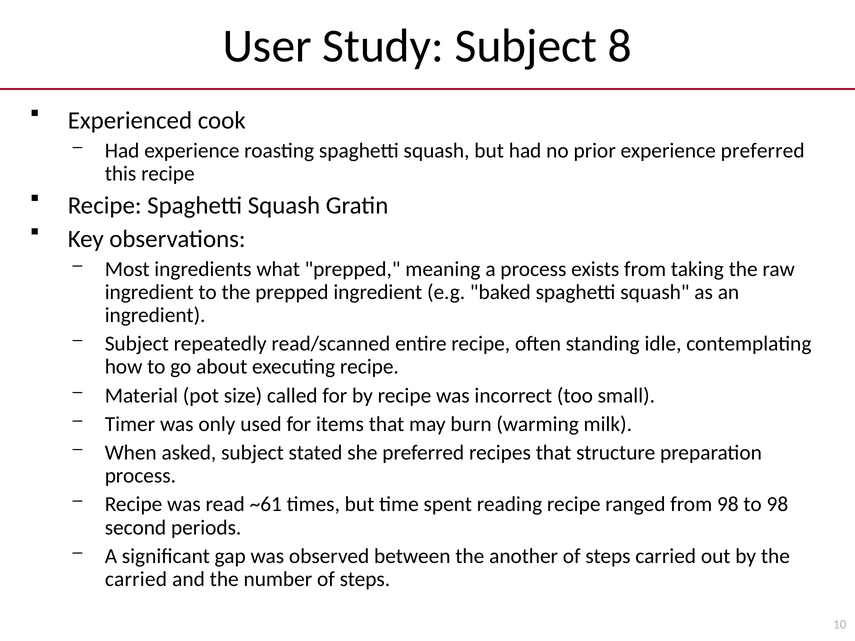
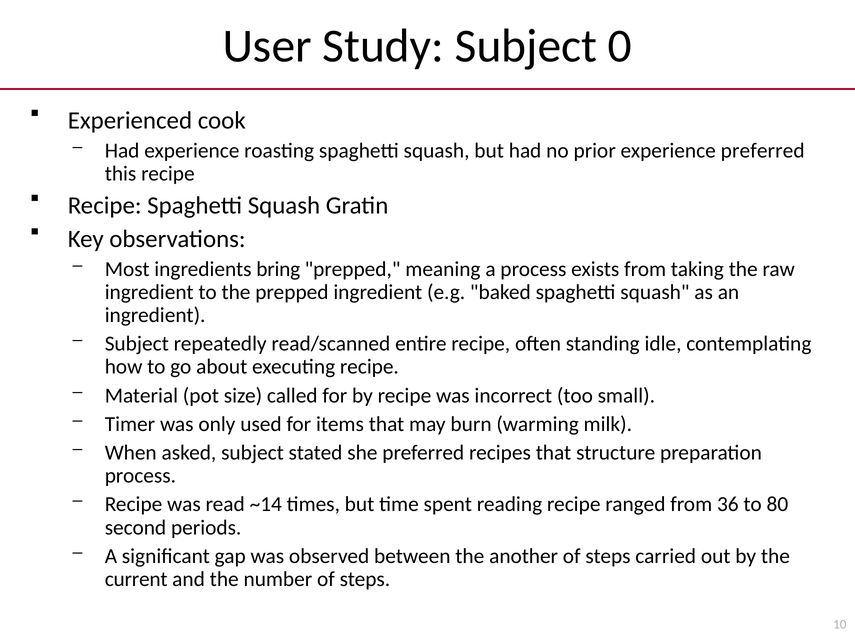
8: 8 -> 0 (620, 46)
what: what -> bring (278, 269)
~61: ~61 -> ~14 (266, 505)
from 98: 98 -> 36 (728, 505)
to 98: 98 -> 80 (777, 505)
carried: carried -> current (136, 579)
